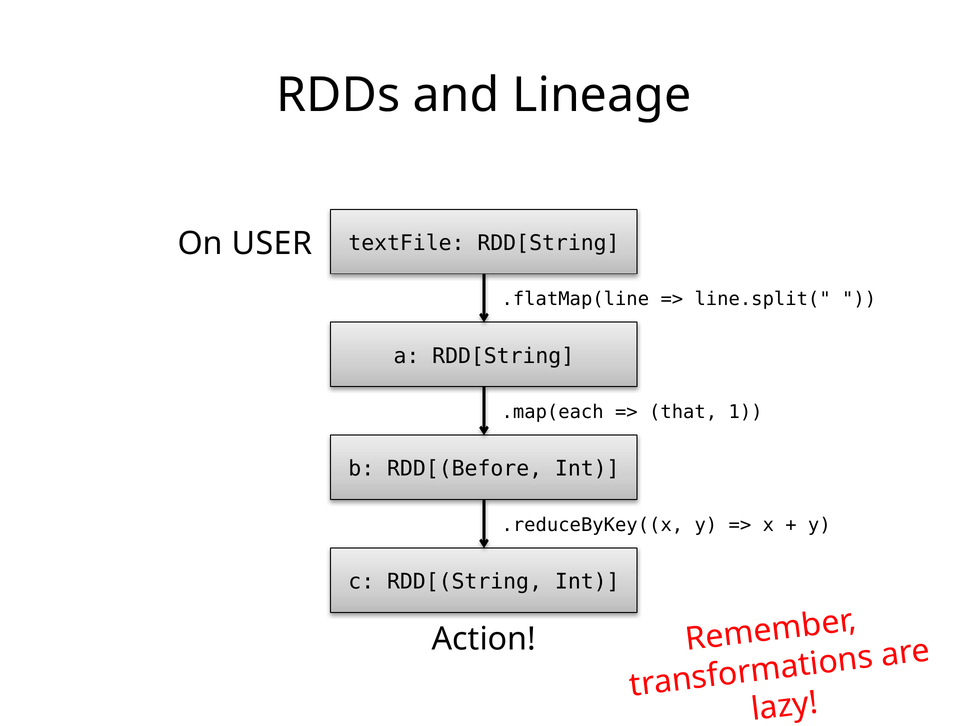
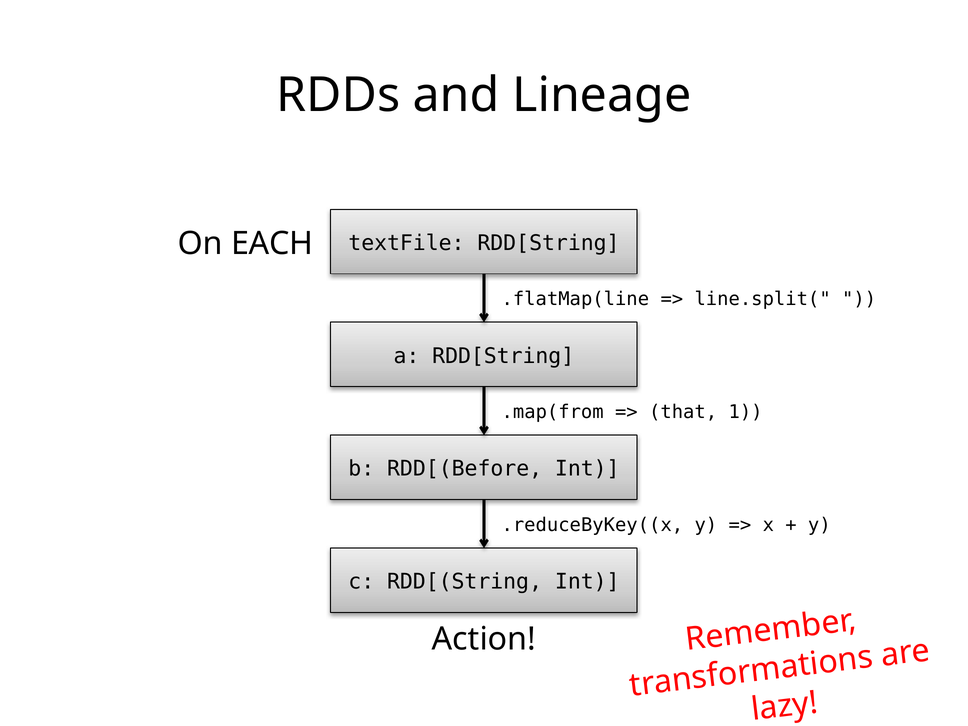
USER: USER -> EACH (272, 244)
.map(each: .map(each -> .map(from (553, 412)
